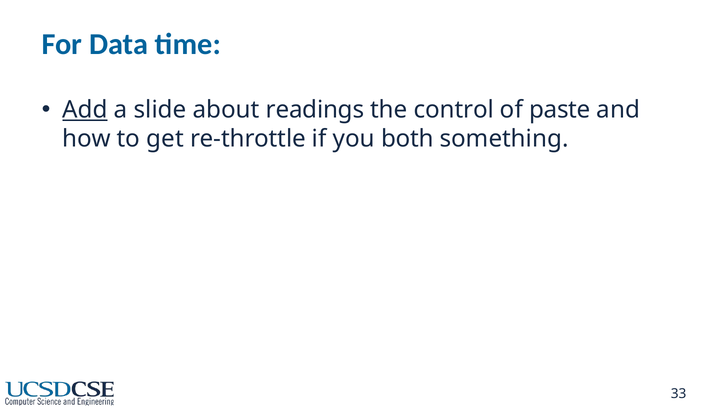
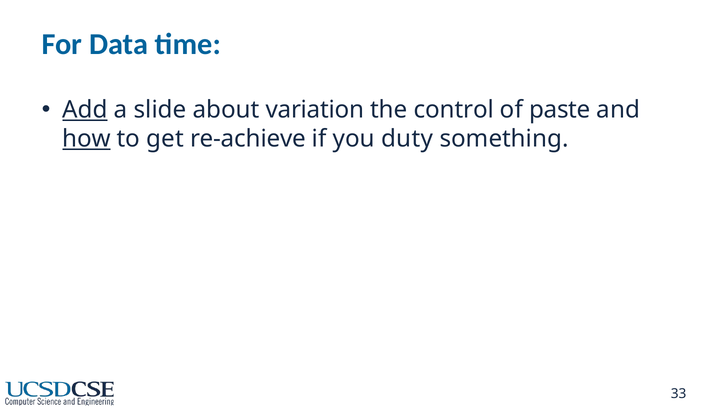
readings: readings -> variation (315, 110)
how underline: none -> present (86, 139)
re-throttle: re-throttle -> re-achieve (248, 139)
both: both -> duty (407, 139)
